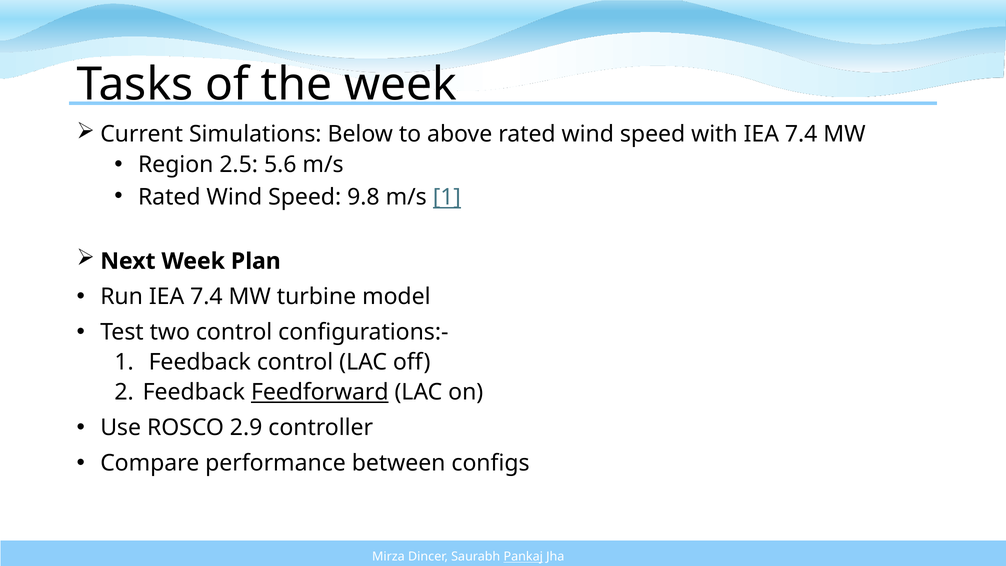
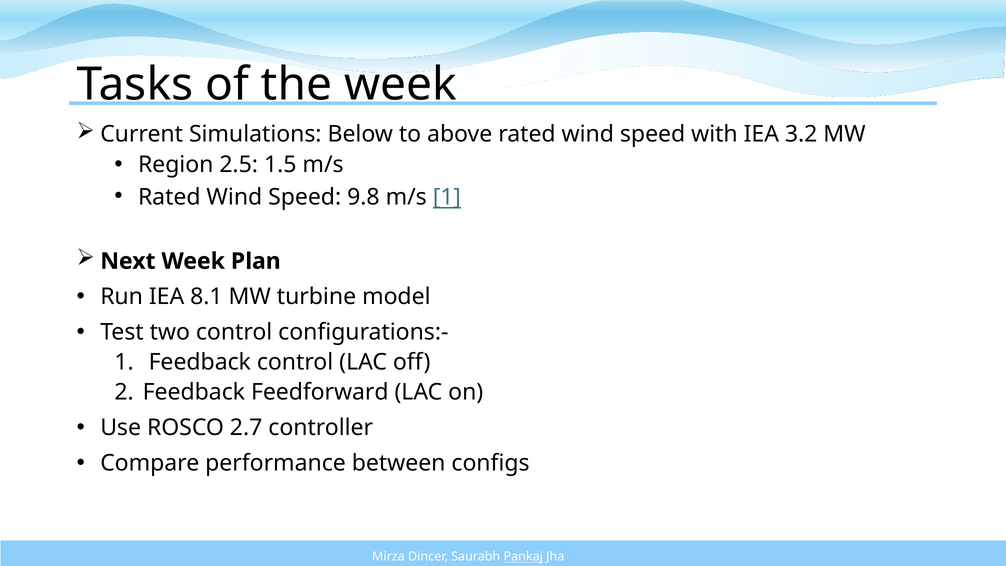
with IEA 7.4: 7.4 -> 3.2 (801, 134)
5.6: 5.6 -> 1.5 (280, 164)
Run IEA 7.4: 7.4 -> 8.1 (206, 297)
Feedforward underline: present -> none (320, 392)
2.9: 2.9 -> 2.7 (246, 428)
